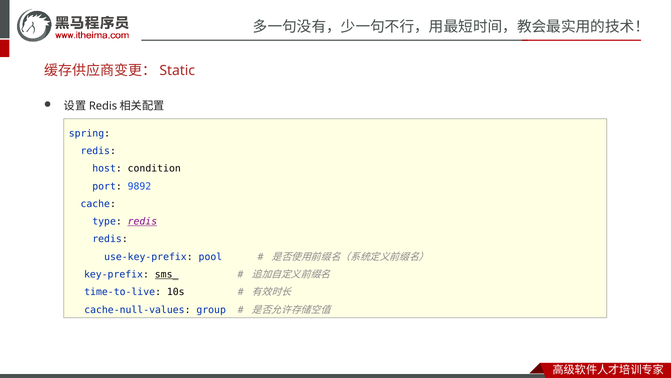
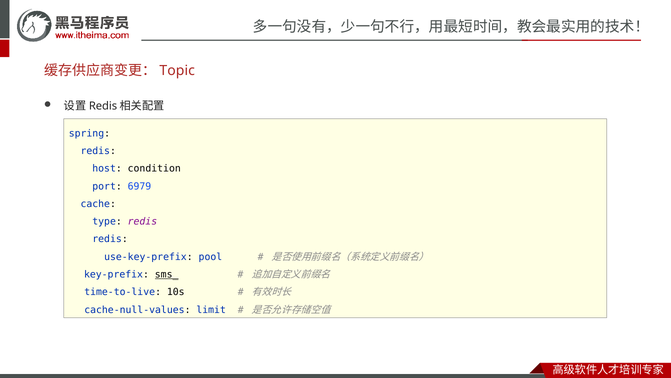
Static: Static -> Topic (177, 70)
9892: 9892 -> 6979 (139, 186)
redis underline: present -> none (142, 221)
group: group -> limit (211, 309)
